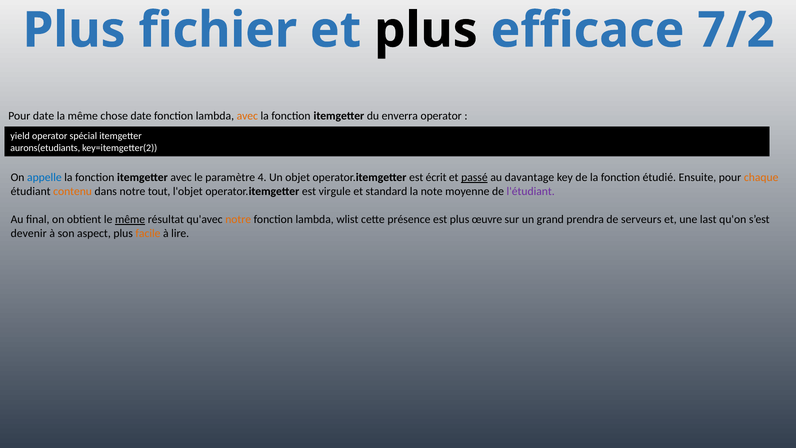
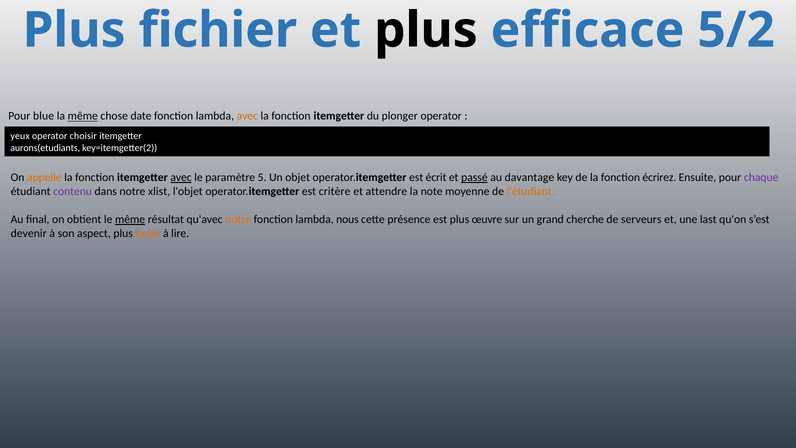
7/2: 7/2 -> 5/2 (736, 30)
Pour date: date -> blue (44, 116)
même underline: none -> present (83, 116)
enverra: enverra -> plonger (400, 116)
yield: yield -> yeux (20, 136)
spécial: spécial -> choisir (83, 136)
appelle colour: blue -> orange (44, 177)
avec underline: none -> present (181, 177)
4: 4 -> 5 (262, 177)
étudié: étudié -> écrirez (659, 177)
chaque colour: orange -> purple (761, 177)
contenu colour: orange -> purple (73, 191)
tout: tout -> xlist (159, 191)
virgule: virgule -> critère (335, 191)
standard: standard -> attendre (386, 191)
l'étudiant colour: purple -> orange (531, 191)
wlist: wlist -> nous (347, 219)
prendra: prendra -> cherche (585, 219)
